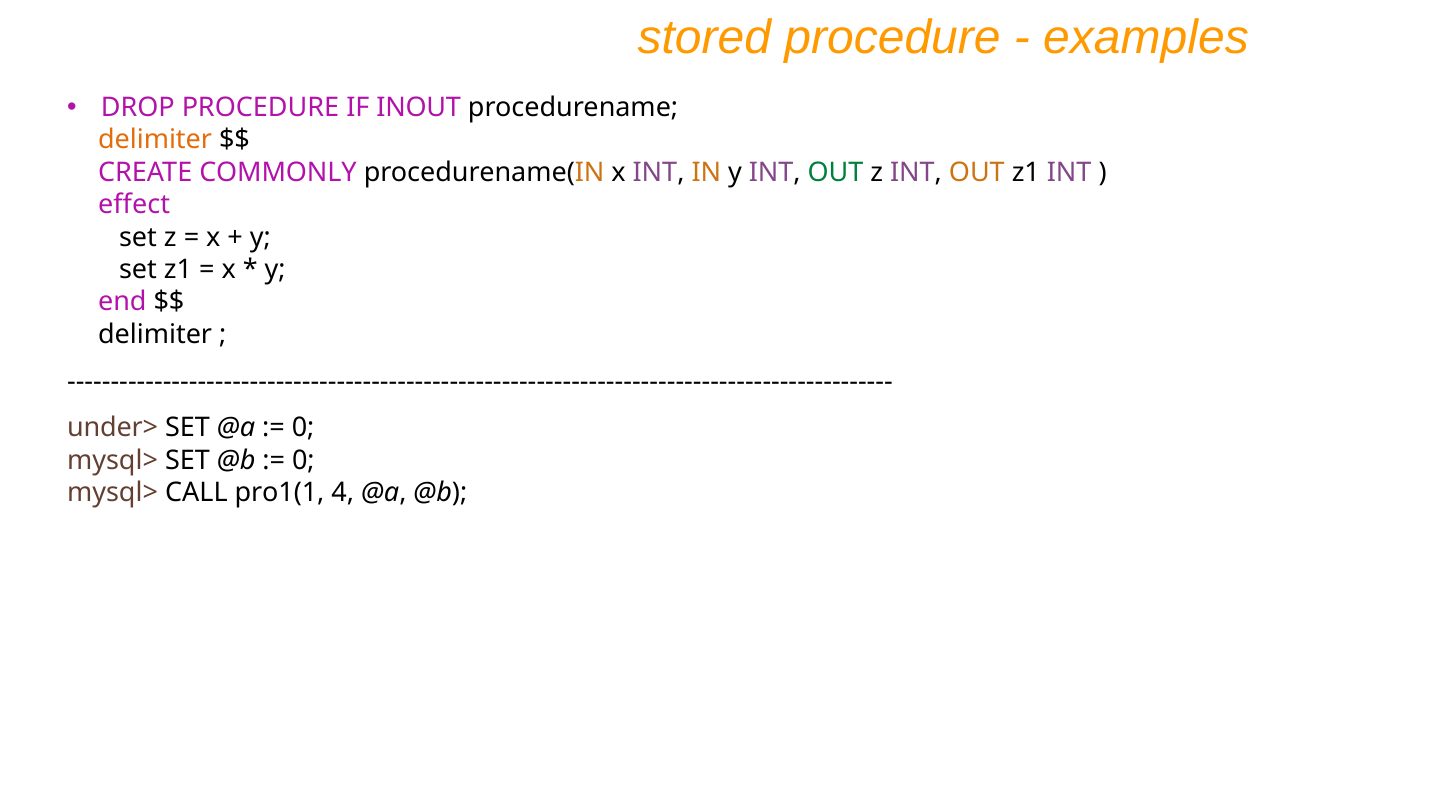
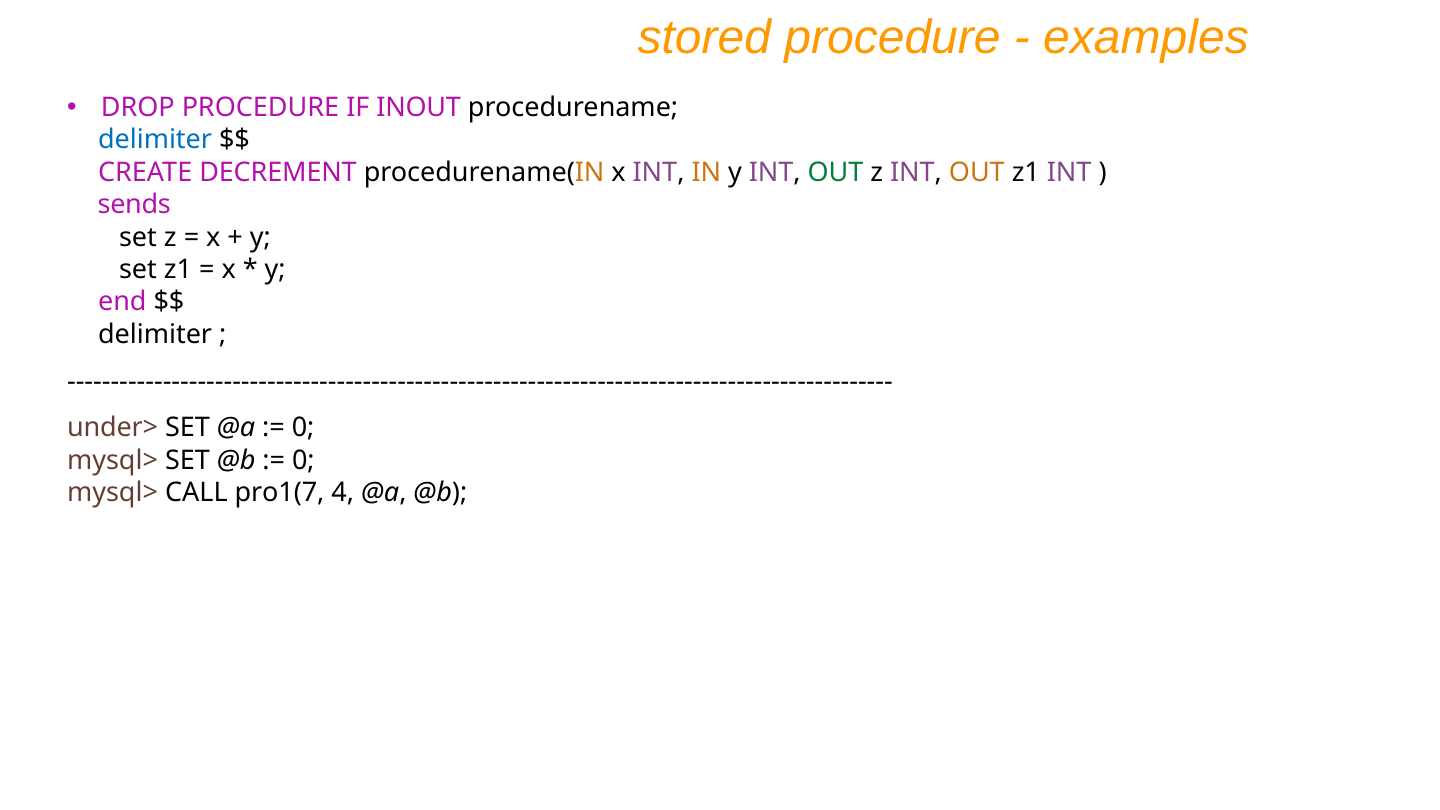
delimiter colour: orange -> blue (155, 140)
COMMONLY: COMMONLY -> DECREMENT (278, 172)
effect: effect -> sends (134, 205)
pro1(1: pro1(1 -> pro1(7 (279, 493)
